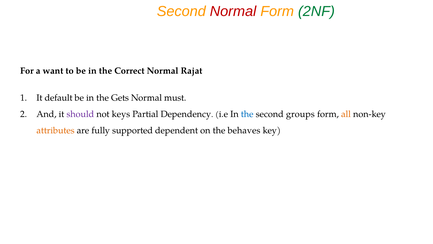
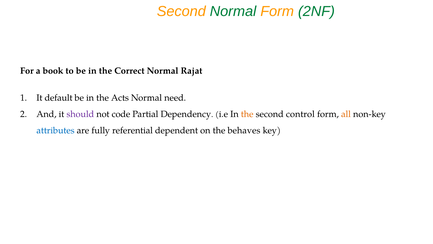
Normal colour: red -> green (233, 11)
want: want -> book (53, 71)
Gets: Gets -> Acts (120, 98)
must: must -> need (175, 98)
keys: keys -> code (121, 114)
the colour: blue -> orange (247, 114)
groups: groups -> control (300, 114)
attributes colour: orange -> blue (56, 130)
supported: supported -> referential (133, 130)
